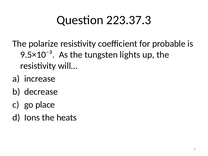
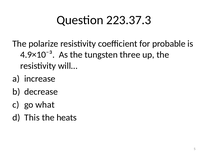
9.5×10⁻³: 9.5×10⁻³ -> 4.9×10⁻³ (37, 55)
lights: lights -> three (130, 55)
place: place -> what (45, 105)
Ions: Ions -> This (32, 118)
